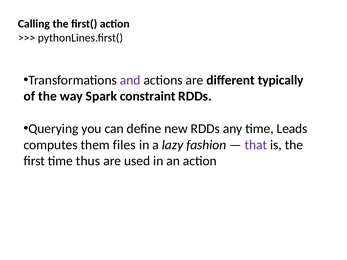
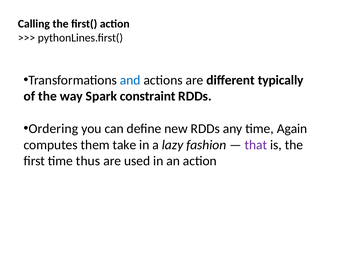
and colour: purple -> blue (130, 80)
Querying: Querying -> Ordering (53, 129)
Leads: Leads -> Again (292, 129)
files: files -> take (124, 145)
